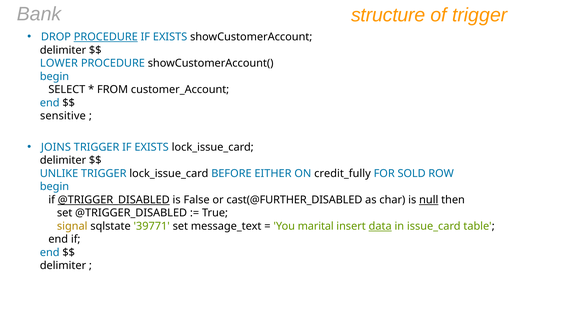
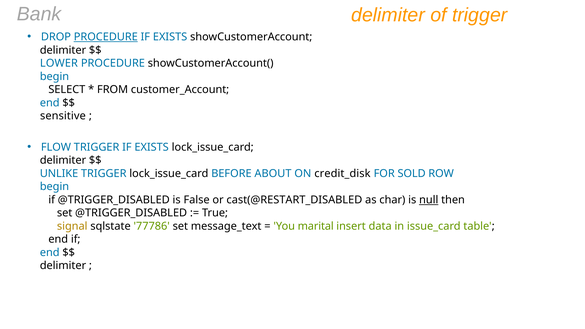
structure: structure -> delimiter (388, 15)
JOINS: JOINS -> FLOW (56, 147)
EITHER: EITHER -> ABOUT (273, 174)
credit_fully: credit_fully -> credit_disk (342, 174)
@TRIGGER_DISABLED underline: present -> none (114, 200)
cast(@FURTHER_DISABLED: cast(@FURTHER_DISABLED -> cast(@RESTART_DISABLED (294, 200)
39771: 39771 -> 77786 (152, 226)
data underline: present -> none (380, 226)
